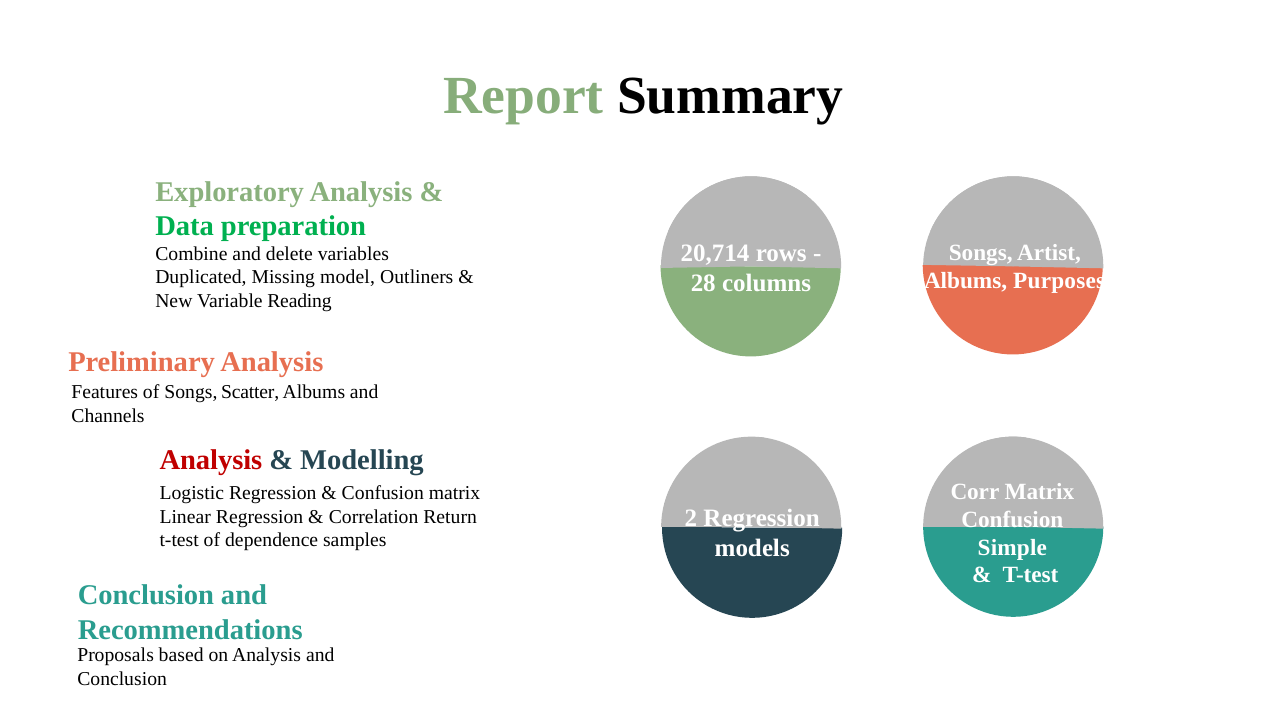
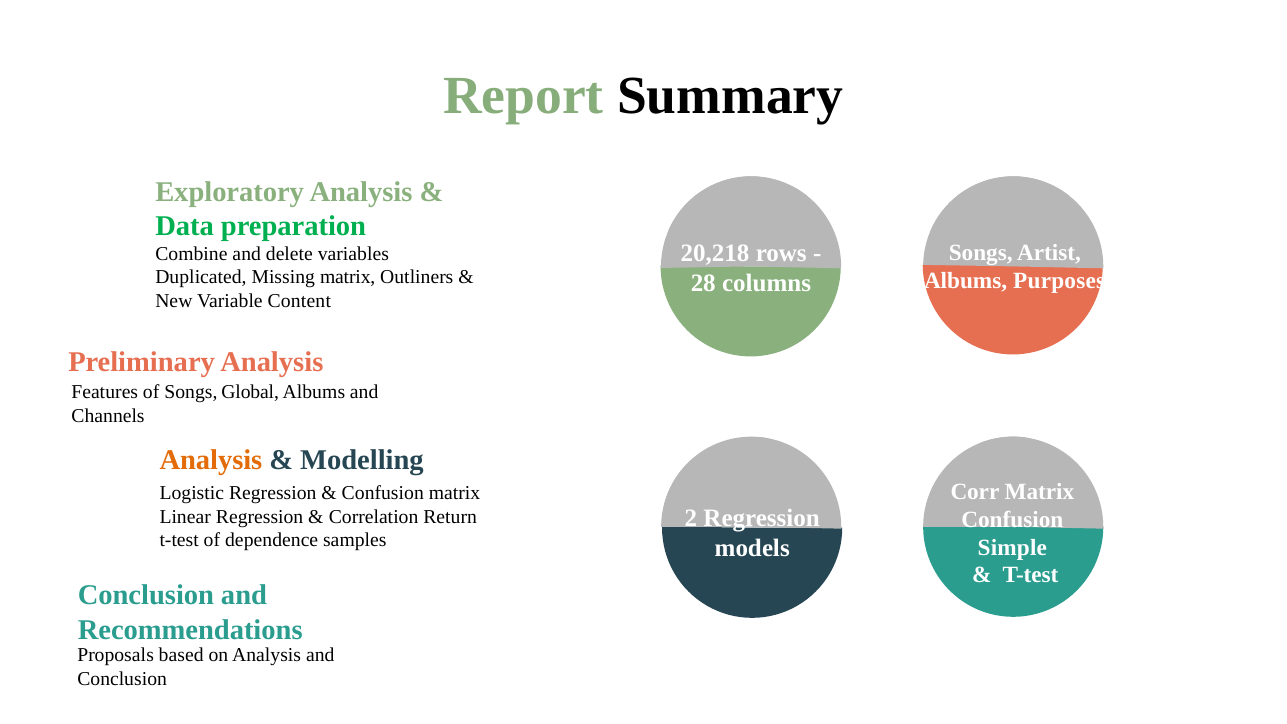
20,714: 20,714 -> 20,218 (715, 253)
Missing model: model -> matrix (348, 277)
Reading: Reading -> Content (299, 301)
Scatter: Scatter -> Global (250, 392)
Analysis colour: red -> orange (211, 460)
